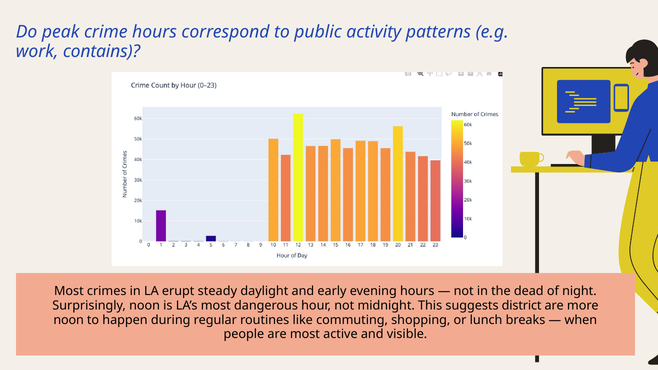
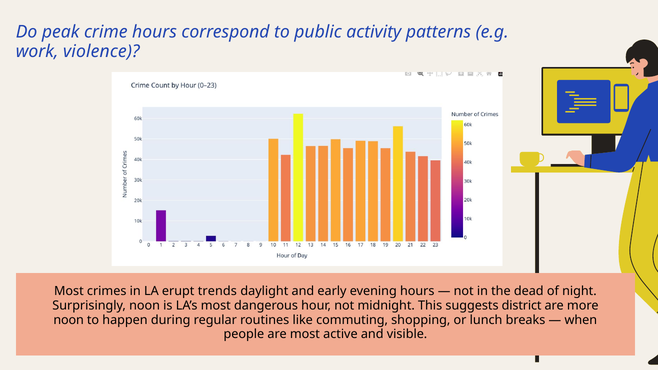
contains: contains -> violence (101, 52)
steady: steady -> trends (217, 291)
